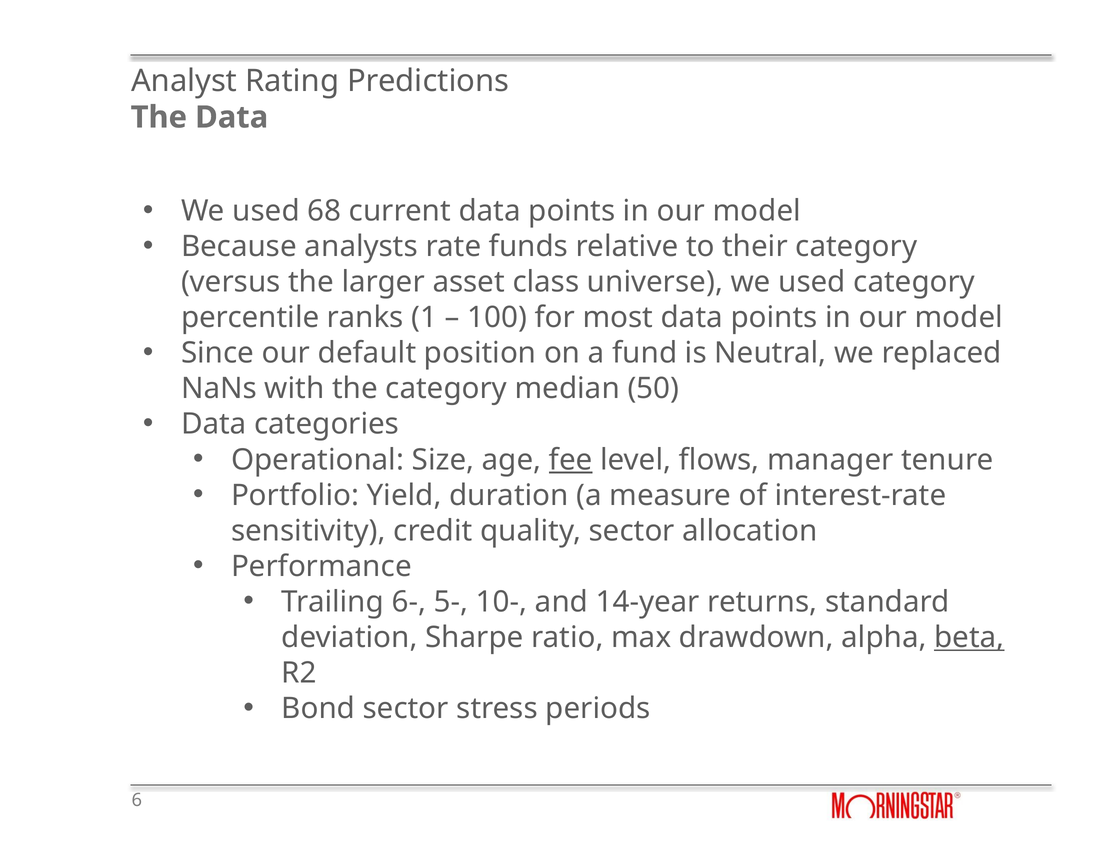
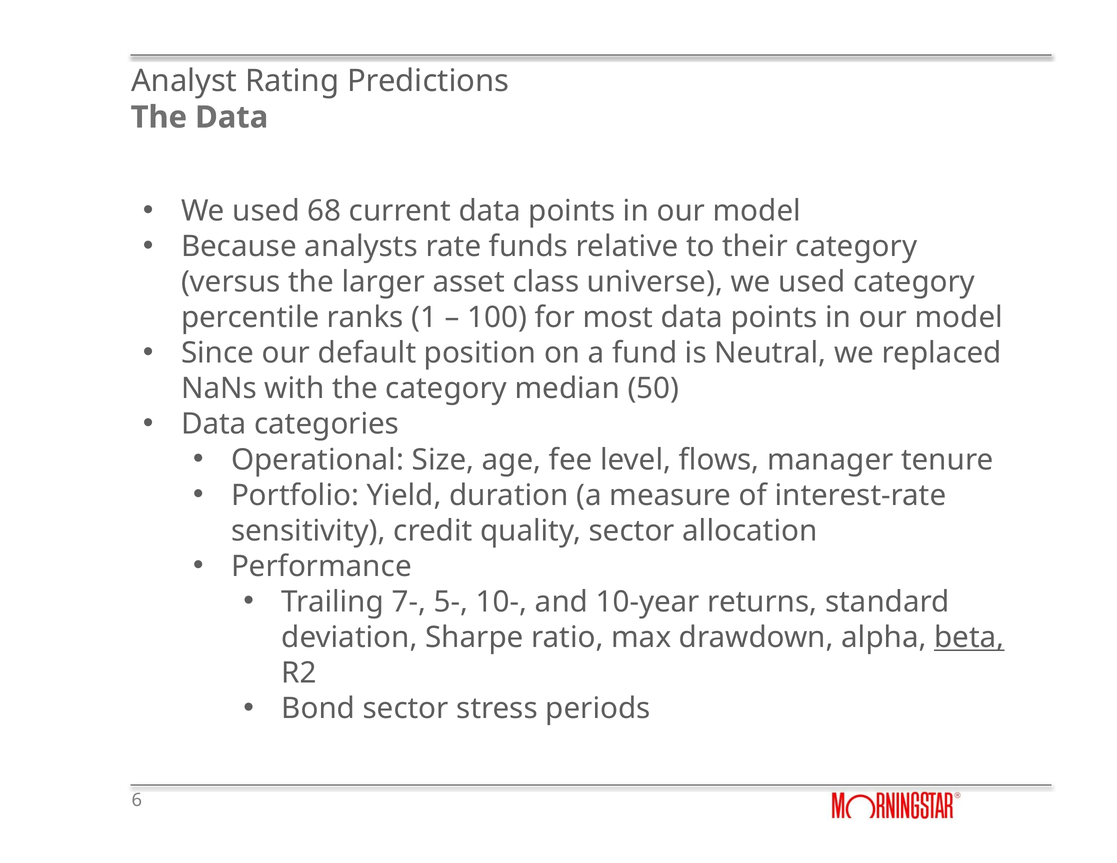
fee underline: present -> none (571, 460)
6-: 6- -> 7- (409, 602)
14-year: 14-year -> 10-year (648, 602)
